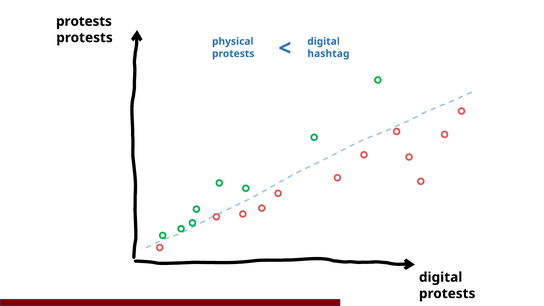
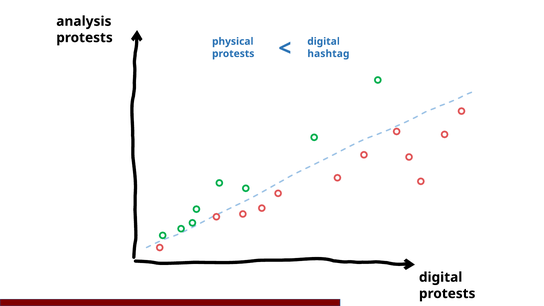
protests: protests -> analysis (84, 21)
